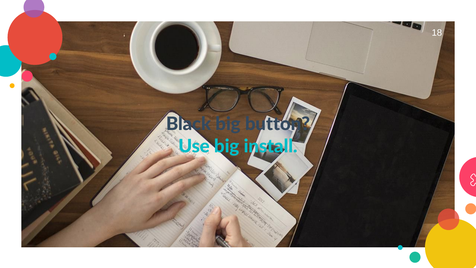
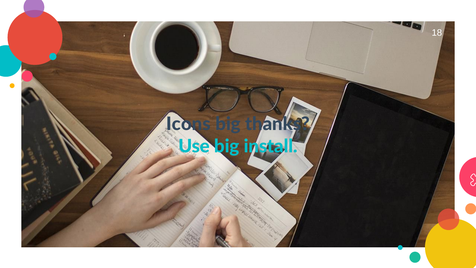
Black: Black -> Icons (188, 124)
button: button -> thanks (277, 124)
